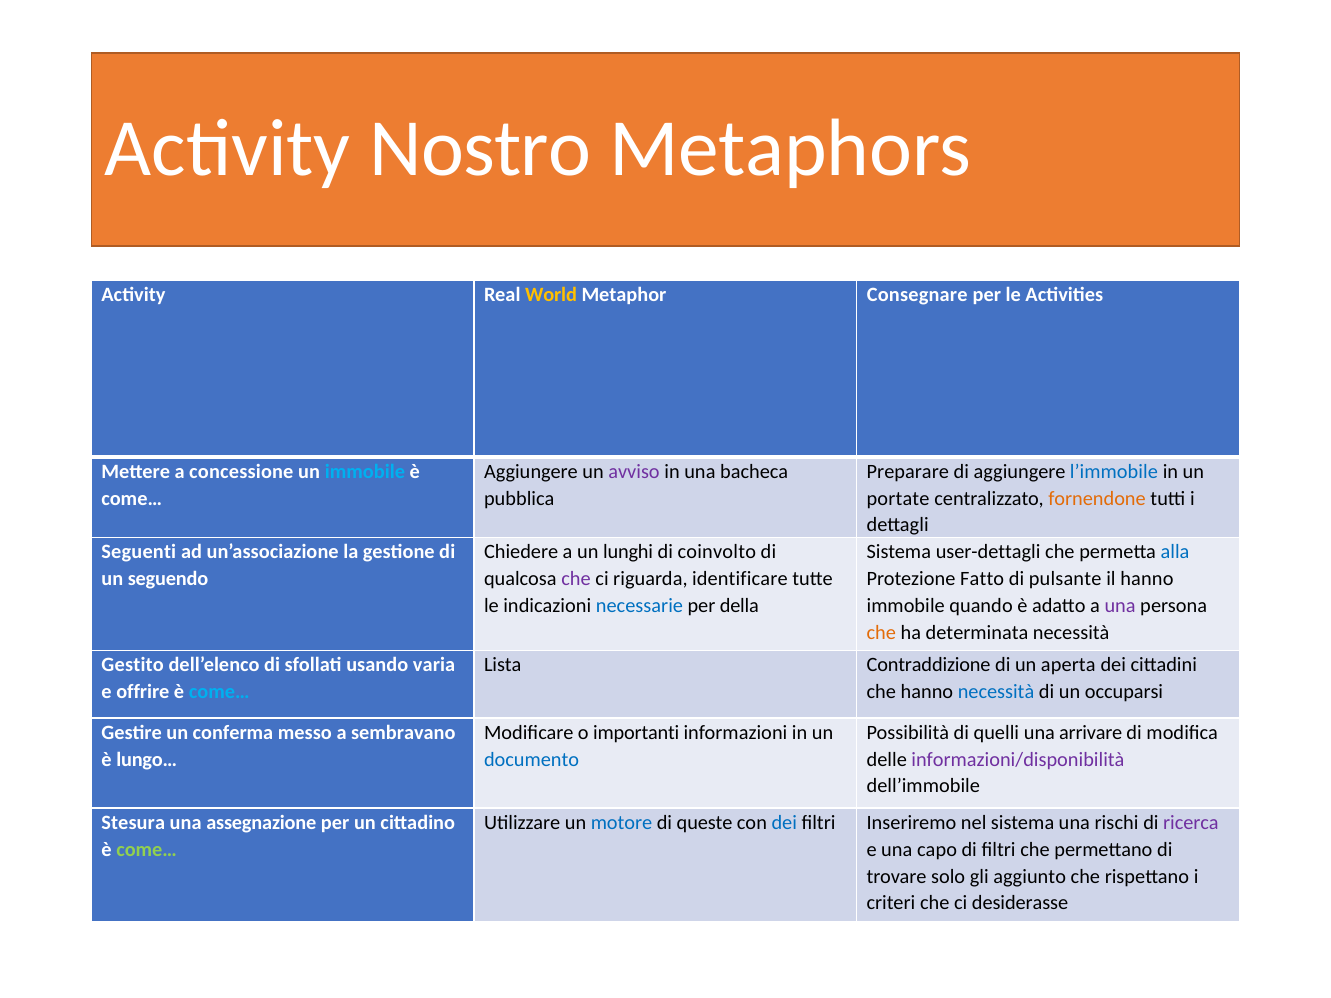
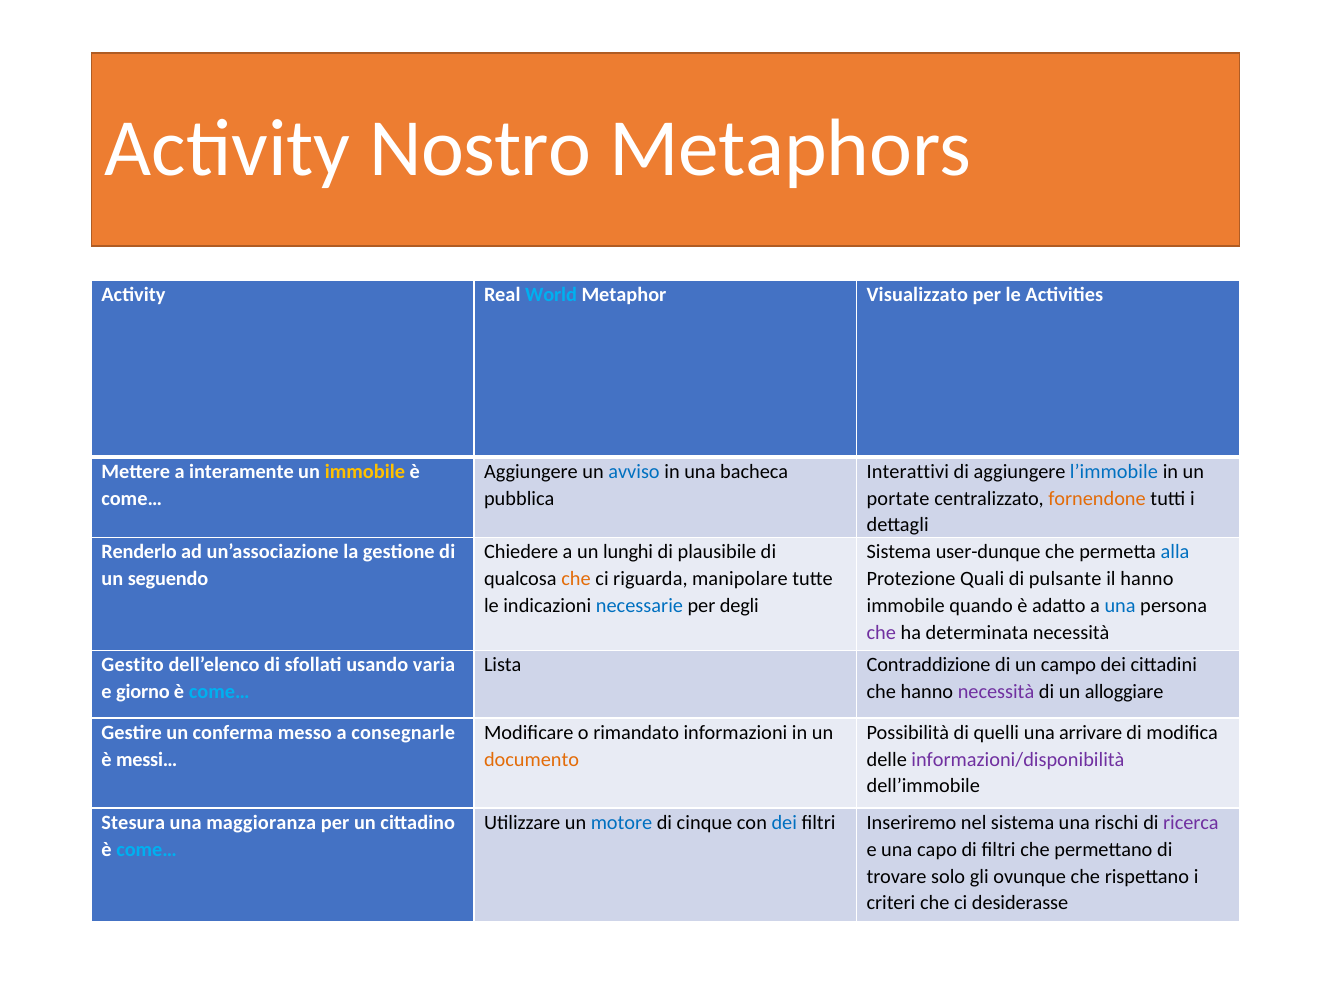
World colour: yellow -> light blue (551, 295)
Consegnare: Consegnare -> Visualizzato (917, 295)
concessione: concessione -> interamente (241, 472)
immobile colour: light blue -> yellow (365, 472)
avviso colour: purple -> blue (634, 472)
Preparare: Preparare -> Interattivi (908, 472)
Seguenti: Seguenti -> Renderlo (139, 552)
coinvolto: coinvolto -> plausibile (717, 552)
user-dettagli: user-dettagli -> user-dunque (988, 552)
che colour: purple -> orange (576, 579)
identificare: identificare -> manipolare (740, 579)
Fatto: Fatto -> Quali (982, 579)
della: della -> degli (739, 606)
una colour: purple -> blue (1120, 606)
che colour: orange -> purple (881, 633)
aperta: aperta -> campo (1068, 665)
offrire: offrire -> giorno (143, 692)
necessità colour: blue -> purple (996, 692)
occuparsi: occuparsi -> alloggiare (1124, 692)
sembravano: sembravano -> consegnarle (403, 733)
importanti: importanti -> rimandato (636, 733)
lungo…: lungo… -> messi… (147, 760)
documento colour: blue -> orange (532, 760)
assegnazione: assegnazione -> maggioranza (261, 823)
queste: queste -> cinque (705, 823)
come… colour: light green -> light blue (147, 850)
aggiunto: aggiunto -> ovunque (1030, 877)
